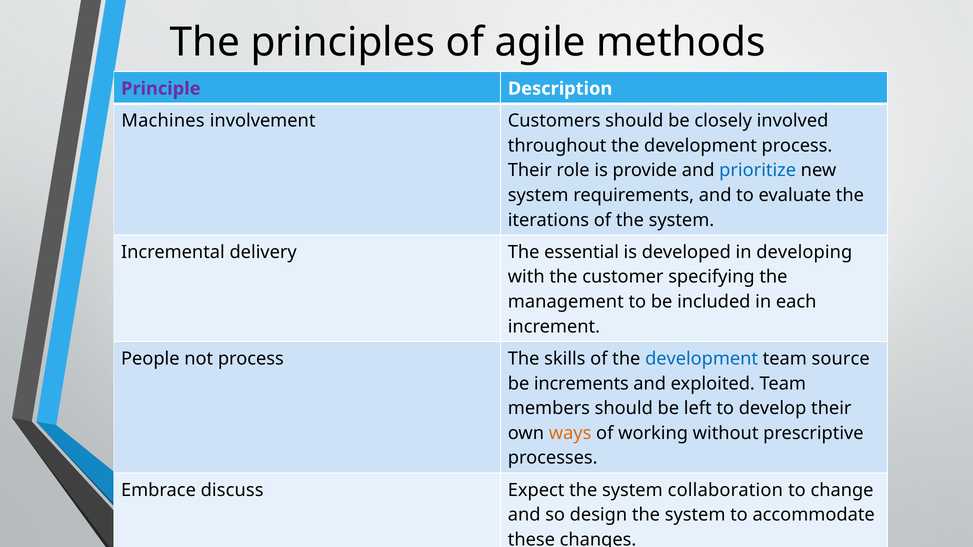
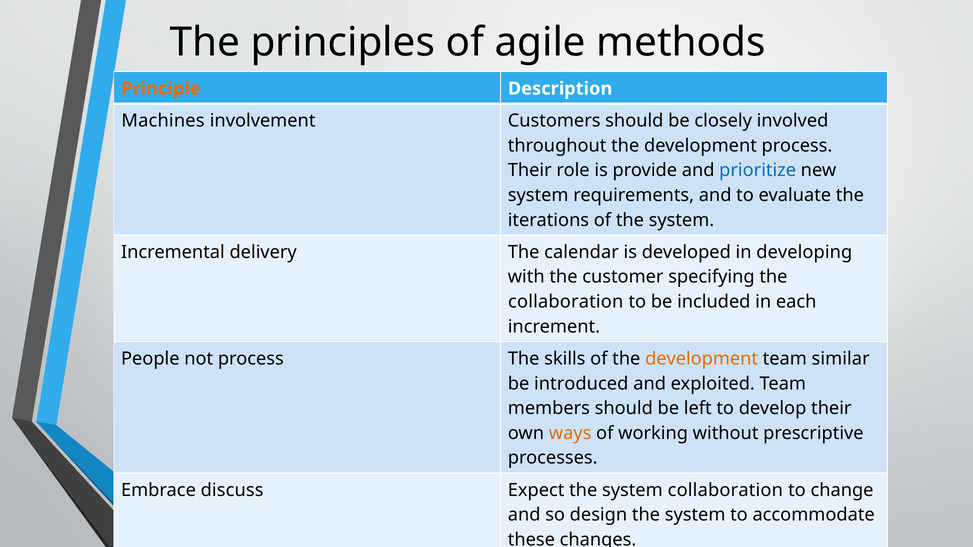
Principle colour: purple -> orange (161, 89)
essential: essential -> calendar (582, 252)
management: management -> collaboration (566, 302)
development colour: blue -> orange (702, 359)
source: source -> similar (841, 359)
increments: increments -> introduced (581, 384)
